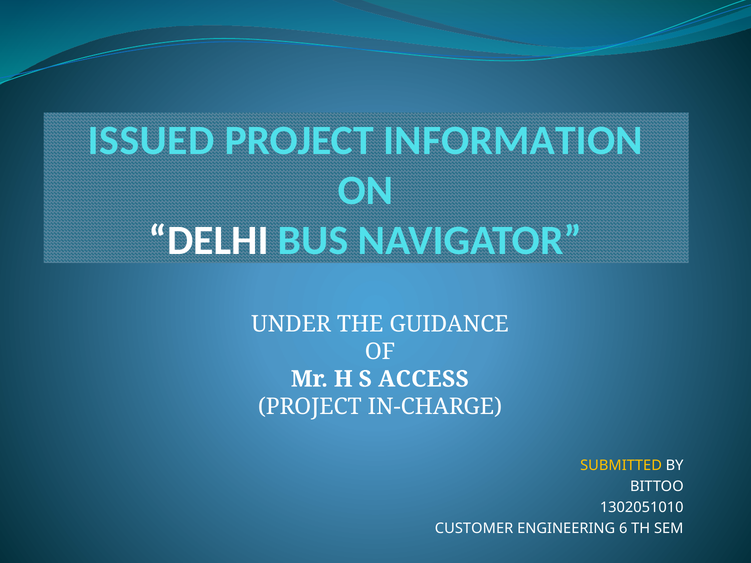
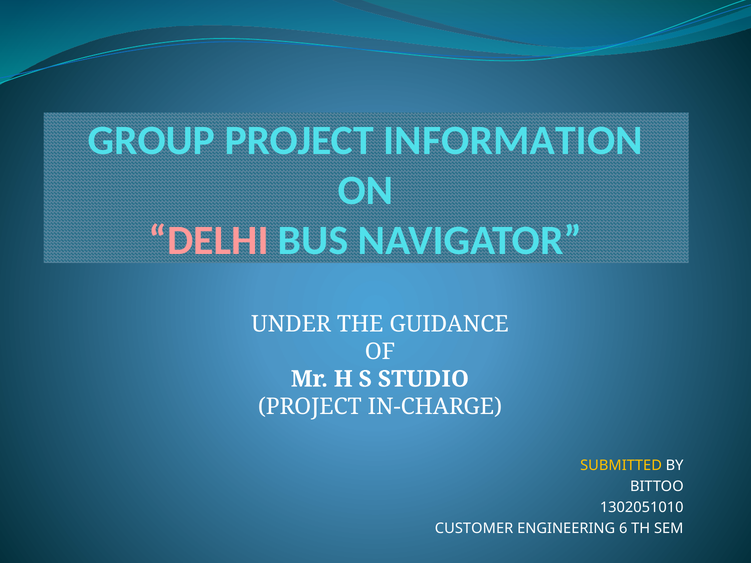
ISSUED: ISSUED -> GROUP (151, 141)
DELHI colour: white -> pink (209, 241)
ACCESS: ACCESS -> STUDIO (423, 379)
